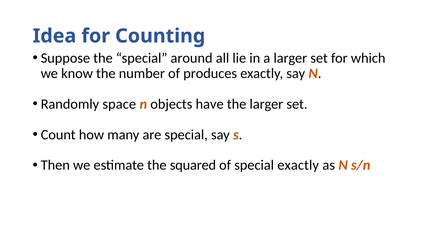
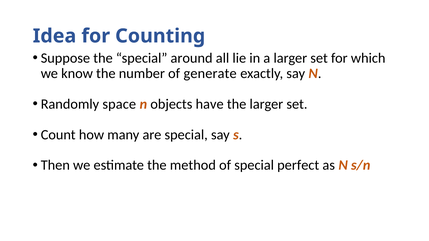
produces: produces -> generate (210, 74)
squared: squared -> method (193, 165)
special exactly: exactly -> perfect (298, 165)
